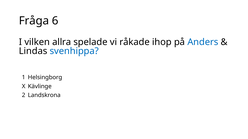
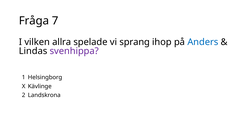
6: 6 -> 7 (55, 21)
råkade: råkade -> sprang (135, 42)
svenhippa colour: blue -> purple (74, 51)
